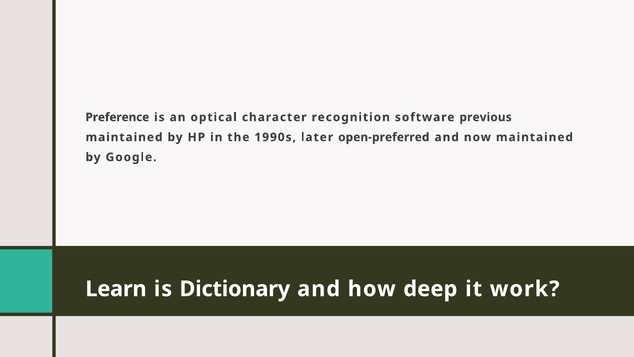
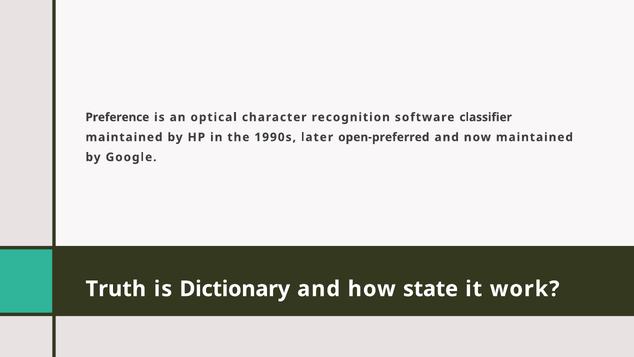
previous: previous -> classifier (486, 117)
Learn: Learn -> Truth (116, 289)
deep: deep -> state (431, 289)
